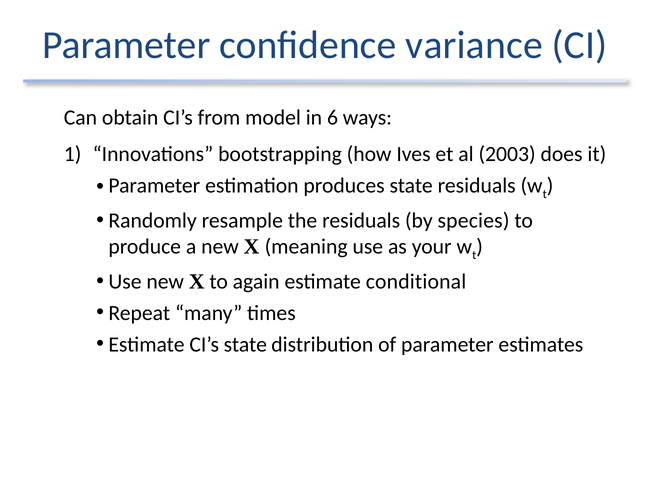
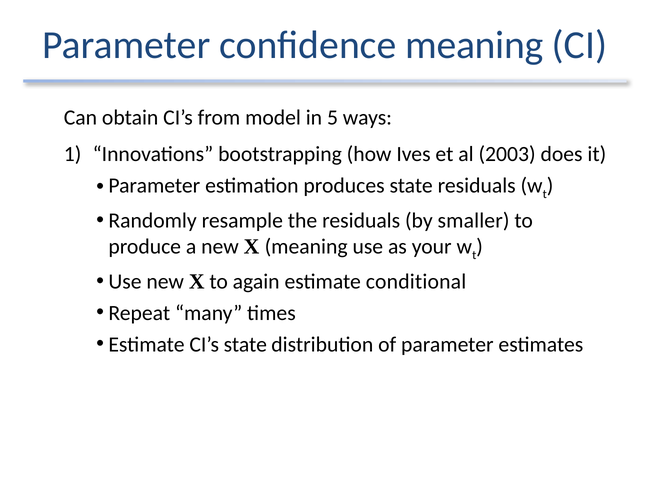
confidence variance: variance -> meaning (474, 45)
6: 6 -> 5 (333, 118)
species: species -> smaller (474, 221)
